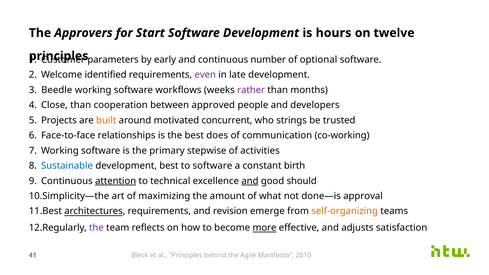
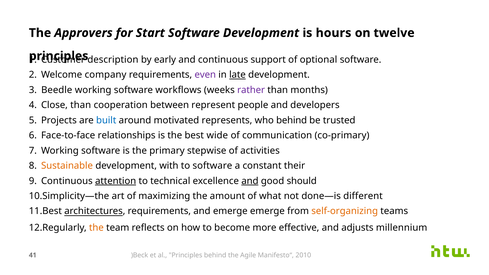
parameters: parameters -> description (113, 60)
number: number -> support (268, 60)
identified: identified -> company (106, 75)
late underline: none -> present (237, 75)
approved: approved -> represent (213, 105)
built colour: orange -> blue (106, 120)
concurrent: concurrent -> represents (227, 120)
who strings: strings -> behind (292, 120)
does: does -> wide (217, 135)
co-working: co-working -> co-primary (342, 135)
Sustainable colour: blue -> orange (67, 166)
development best: best -> with (169, 166)
birth: birth -> their (295, 166)
approval: approval -> different (363, 196)
and revision: revision -> emerge (230, 211)
the colour: purple -> orange (96, 228)
more underline: present -> none (264, 228)
satisfaction: satisfaction -> millennium (402, 228)
